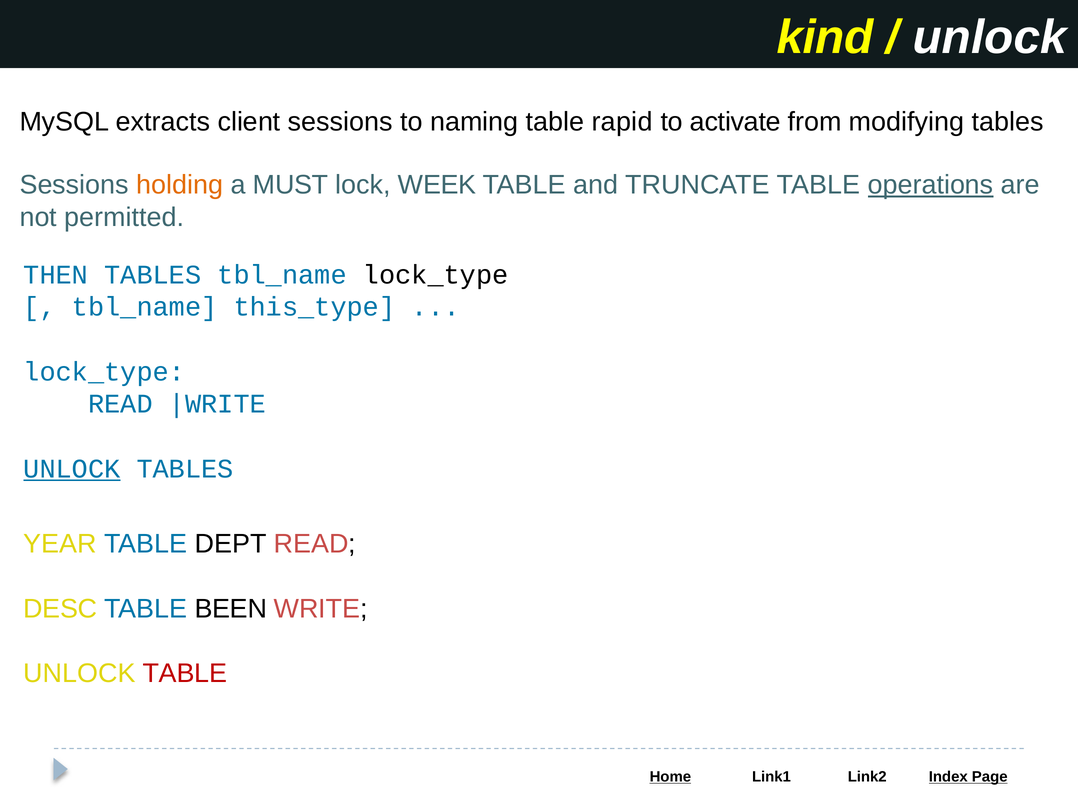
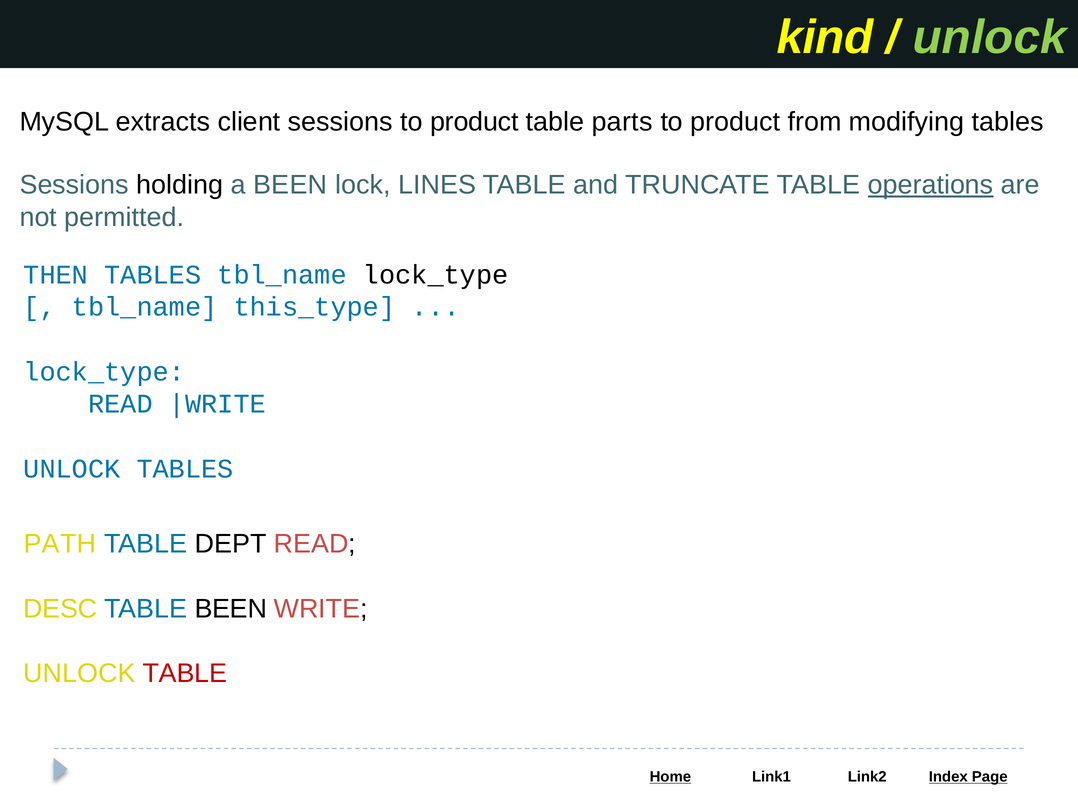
unlock colour: white -> light green (990, 37)
sessions to naming: naming -> product (474, 122)
rapid: rapid -> parts (622, 122)
activate: activate -> product (735, 122)
holding colour: orange -> black (180, 185)
a MUST: MUST -> BEEN (290, 185)
WEEK: WEEK -> LINES (437, 185)
UNLOCK underline: present -> none (72, 469)
YEAR: YEAR -> PATH (60, 544)
